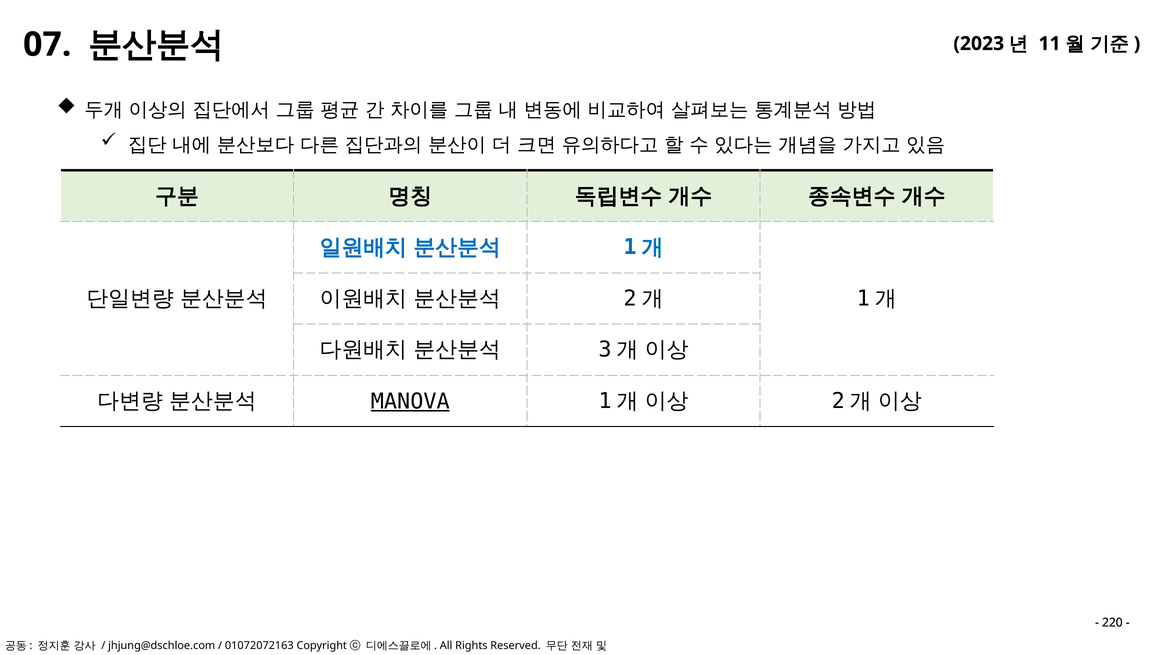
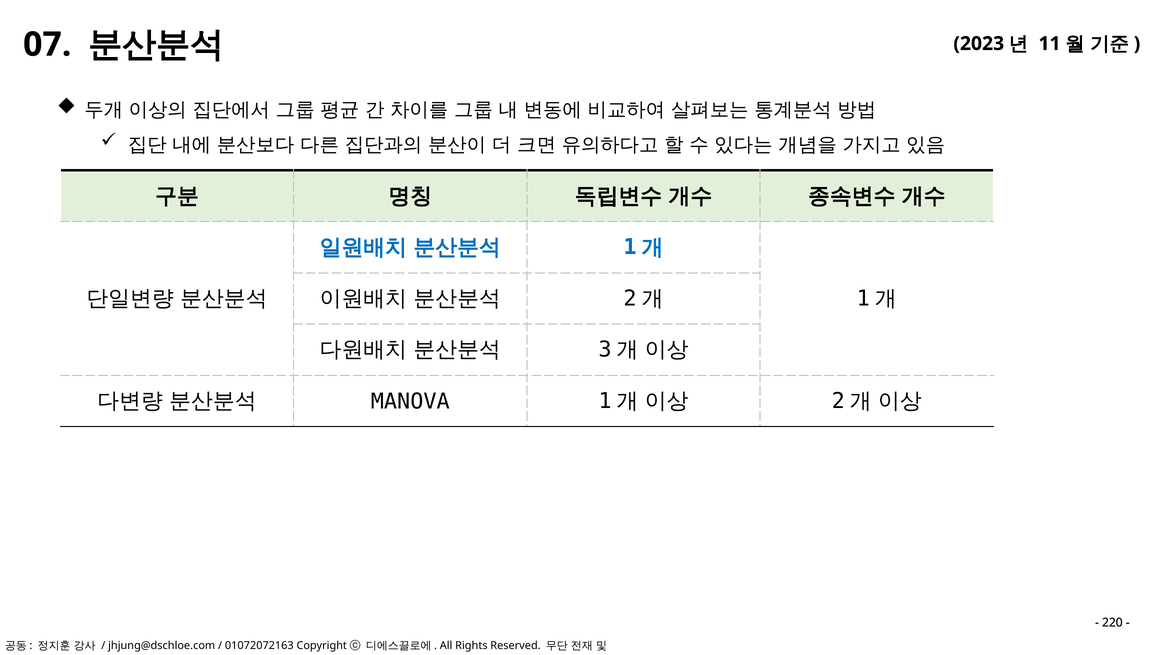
MANOVA underline: present -> none (410, 402)
